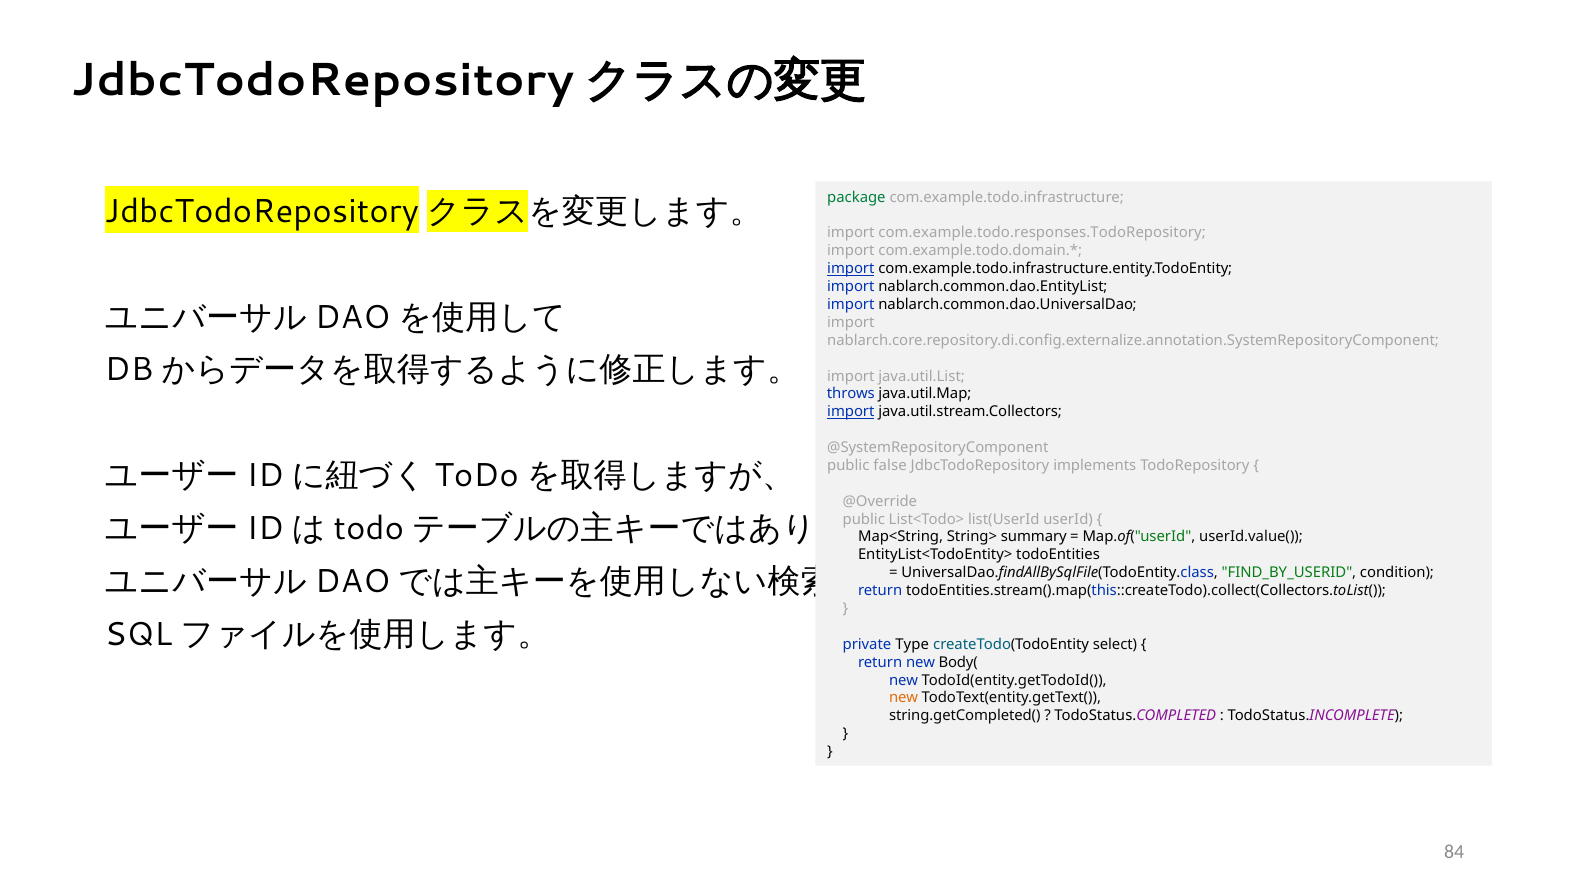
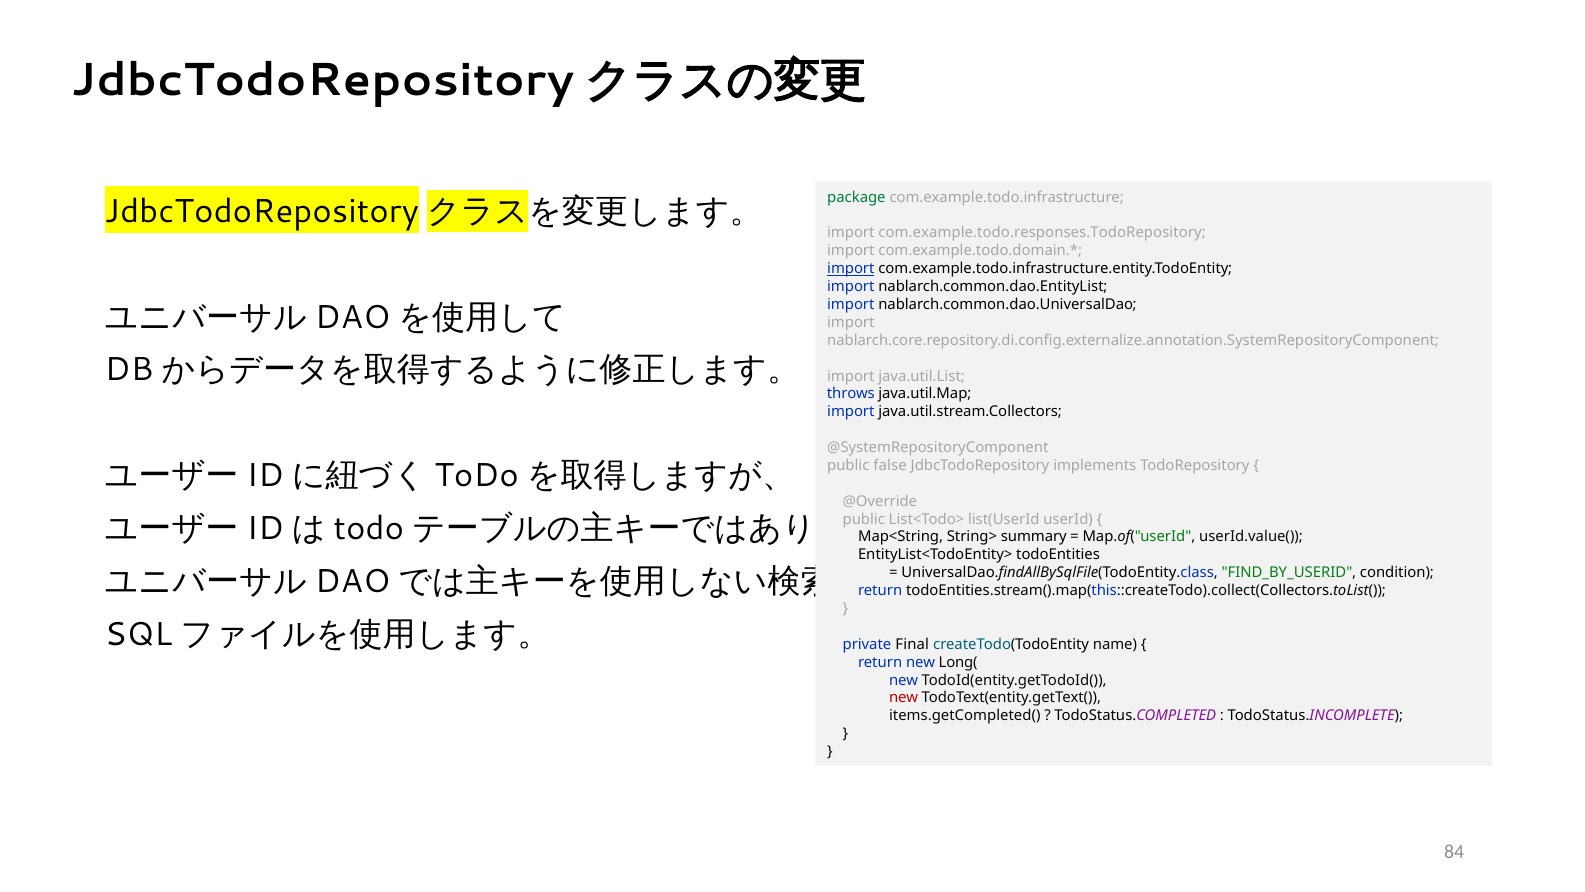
import underline: present -> none (851, 412)
Type: Type -> Final (912, 644)
select: select -> name (1115, 644)
Body(: Body( -> Long( (958, 662)
new colour: orange -> red (904, 698)
string.getCompleted(: string.getCompleted( -> items.getCompleted( (965, 716)
